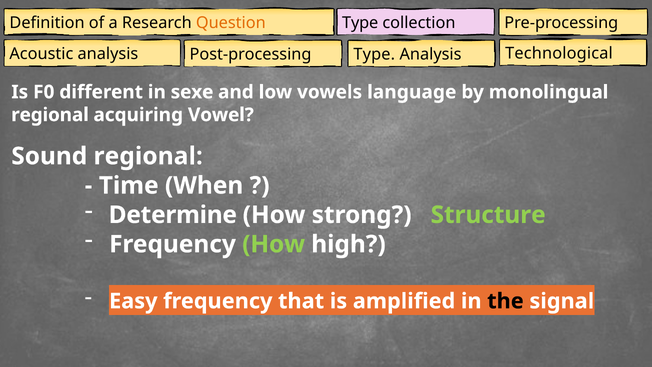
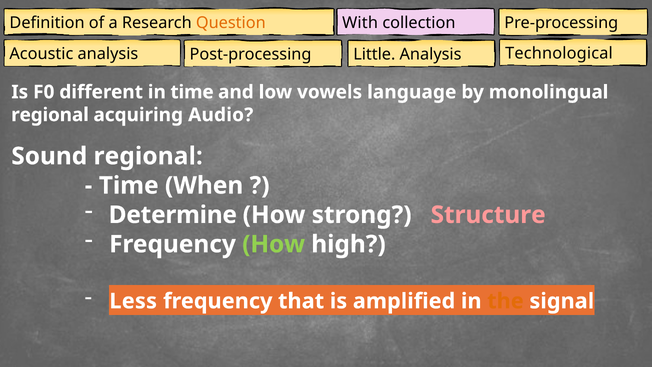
Type: Type -> With (360, 23)
Post-processing Type: Type -> Little (374, 55)
in sexe: sexe -> time (192, 92)
Vowel: Vowel -> Audio (221, 115)
Structure colour: light green -> pink (488, 215)
Easy: Easy -> Less (133, 301)
the colour: black -> orange (505, 301)
